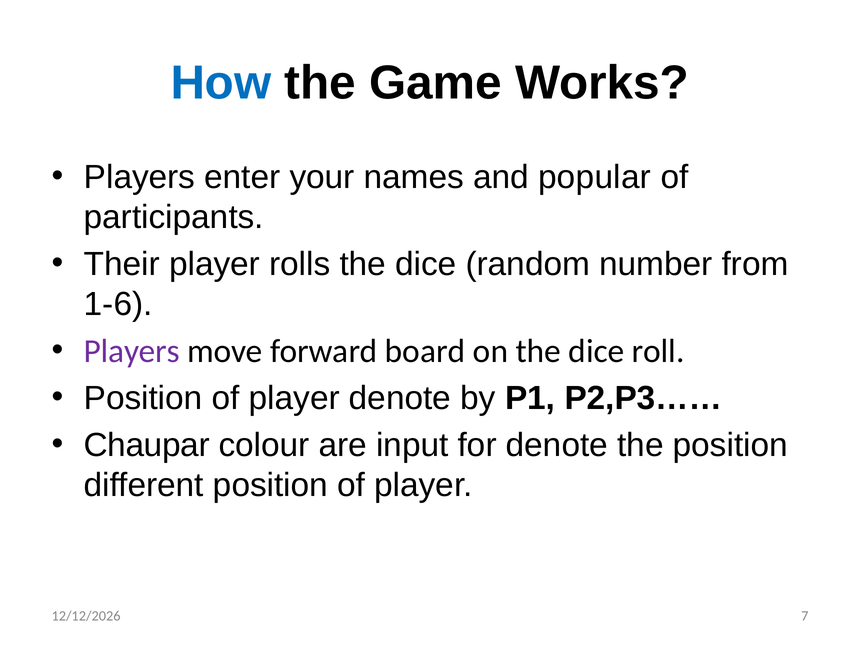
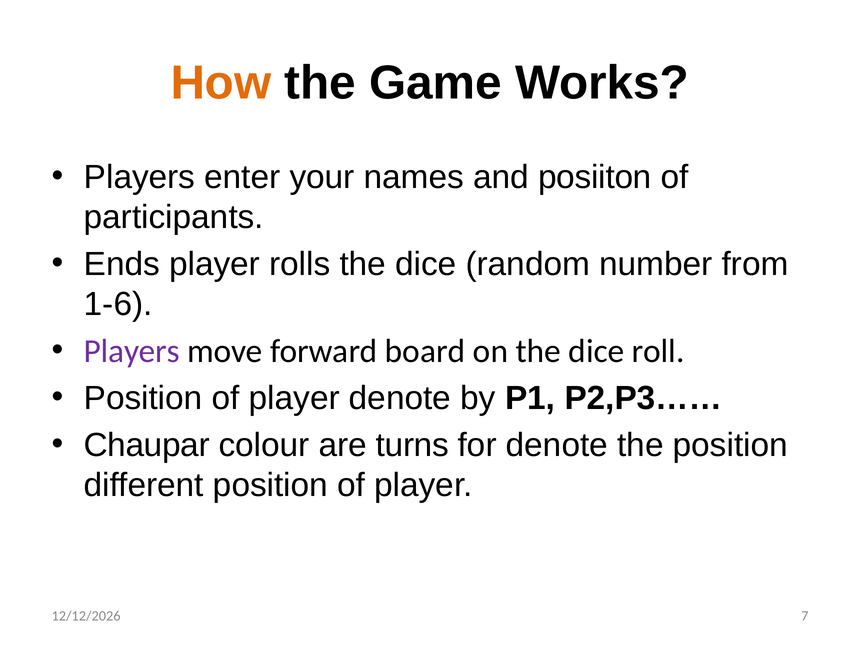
How colour: blue -> orange (221, 83)
popular: popular -> posiiton (595, 177)
Their: Their -> Ends (122, 264)
input: input -> turns (412, 445)
